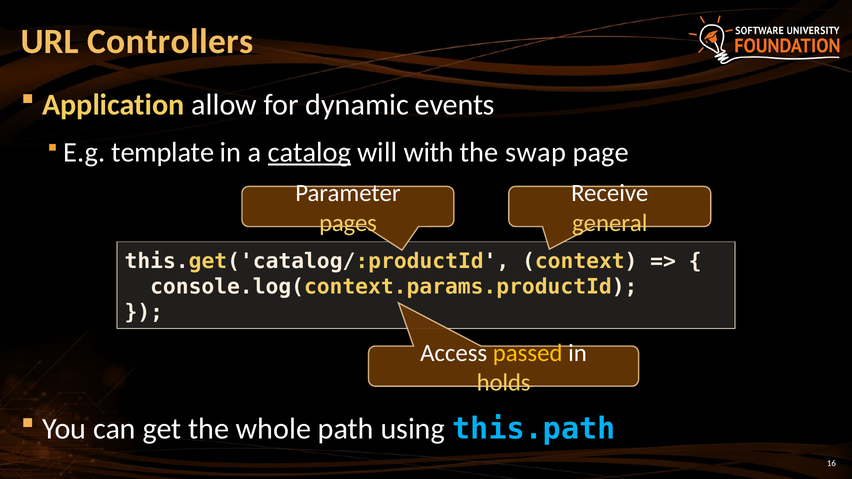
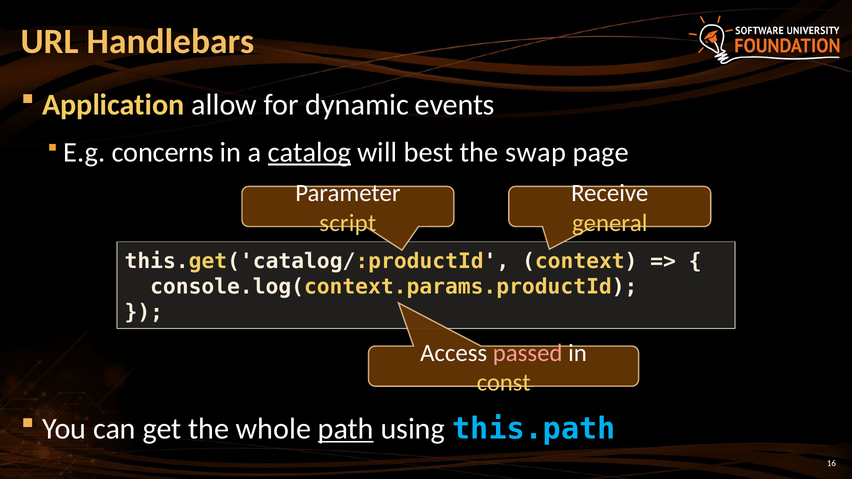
Controllers: Controllers -> Handlebars (171, 41)
template: template -> concerns (163, 152)
with: with -> best (428, 152)
pages: pages -> script (348, 223)
passed colour: yellow -> pink (528, 353)
holds: holds -> const (504, 383)
path underline: none -> present (346, 429)
